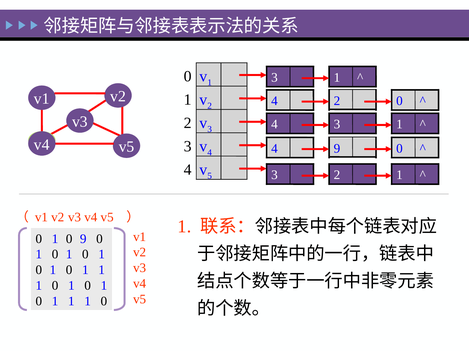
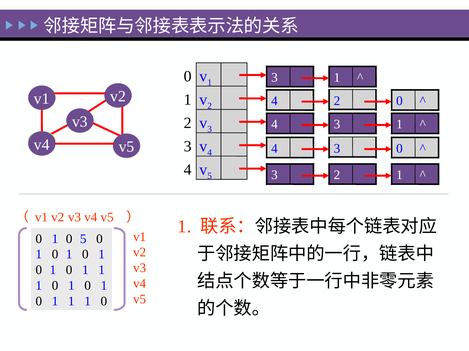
9: 9 -> 3 (337, 149)
0 9: 9 -> 5 (83, 239)
